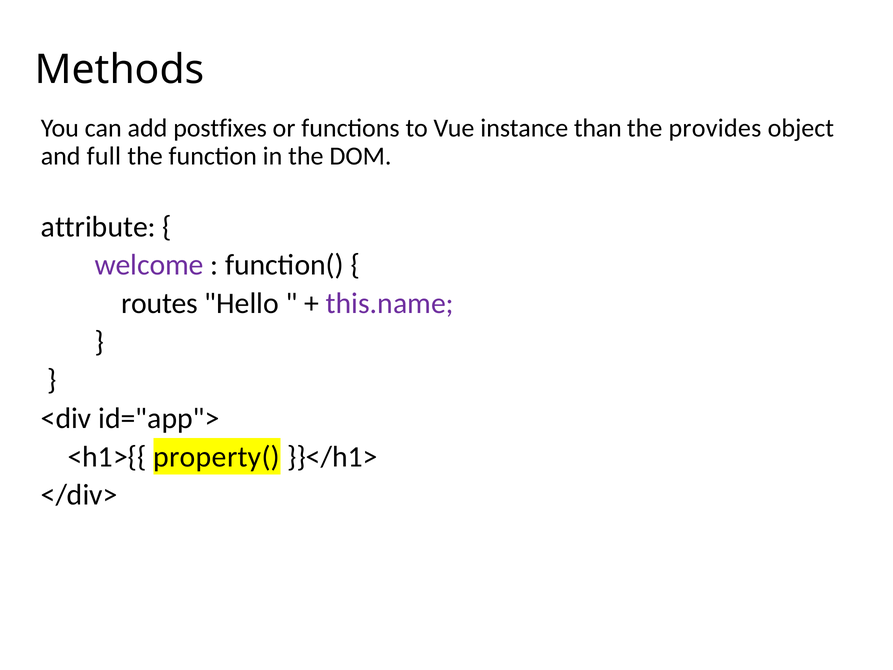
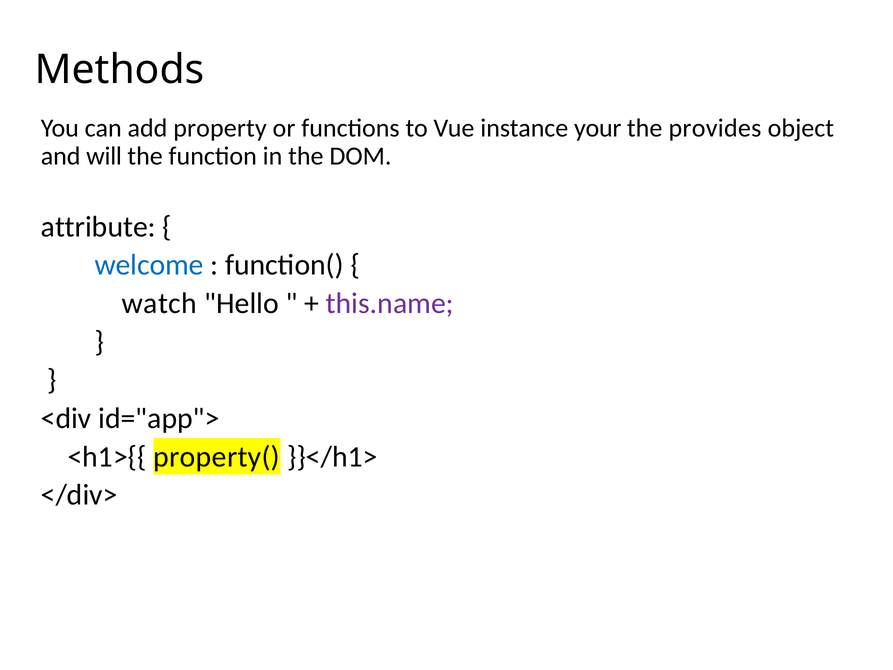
postfixes: postfixes -> property (220, 128)
than: than -> your (598, 128)
full: full -> will (104, 156)
welcome colour: purple -> blue (149, 265)
routes: routes -> watch (159, 303)
